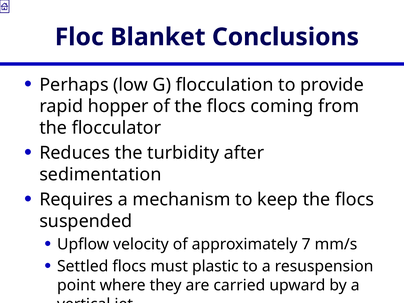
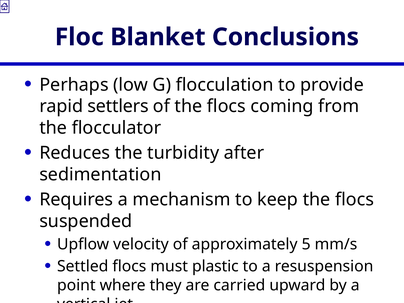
hopper: hopper -> settlers (118, 106)
7: 7 -> 5 (306, 244)
